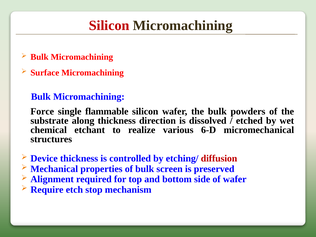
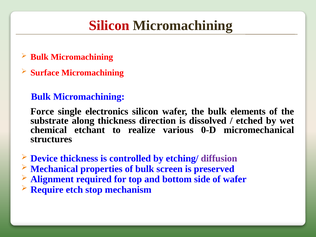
flammable: flammable -> electronics (107, 111)
powders: powders -> elements (248, 111)
6-D: 6-D -> 0-D (209, 130)
diffusion colour: red -> purple (219, 158)
